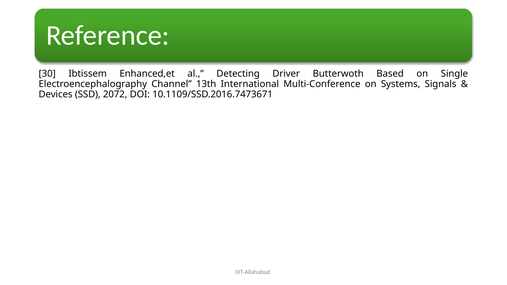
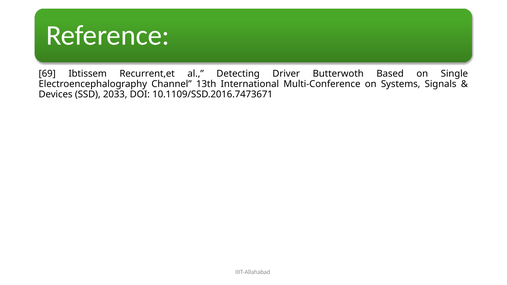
30: 30 -> 69 (47, 74)
Enhanced,et: Enhanced,et -> Recurrent,et (147, 74)
2072: 2072 -> 2033 (115, 94)
